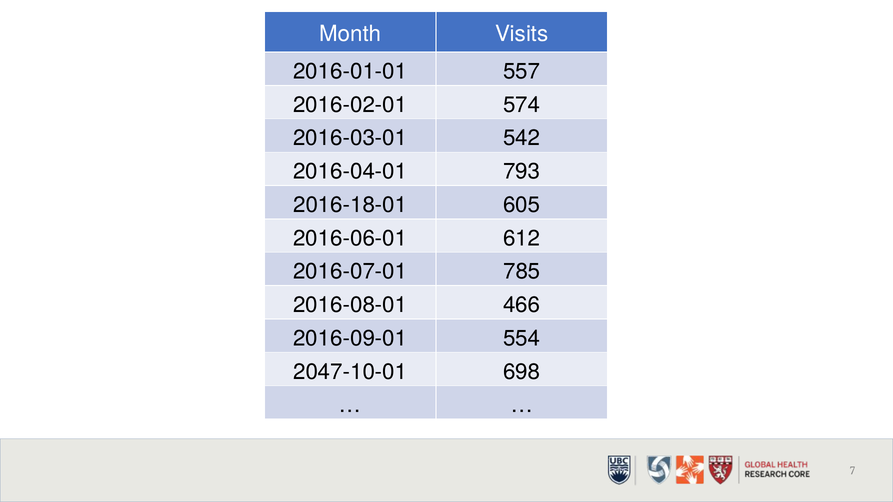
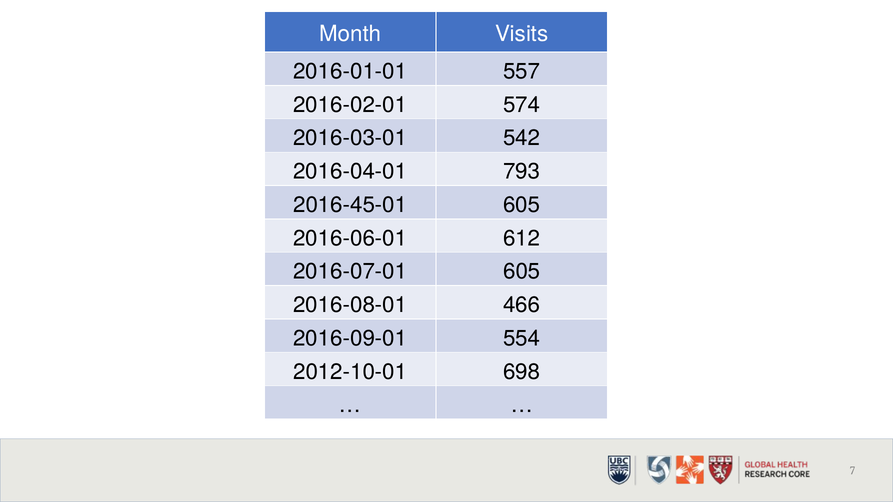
2016-18-01: 2016-18-01 -> 2016-45-01 (350, 205)
2016-07-01 785: 785 -> 605 (522, 272)
2047-10-01: 2047-10-01 -> 2012-10-01 (350, 372)
